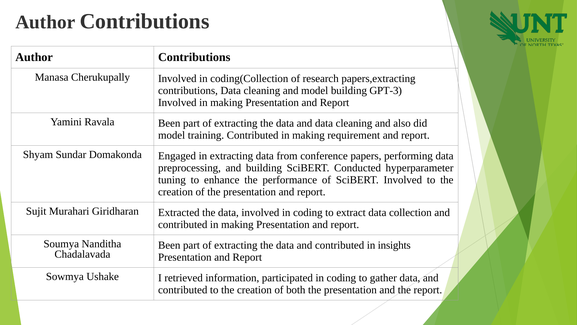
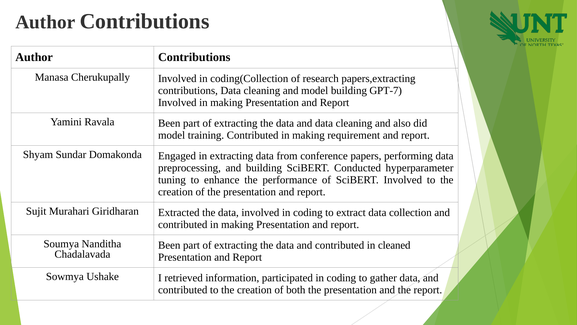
GPT-3: GPT-3 -> GPT-7 (386, 91)
insights: insights -> cleaned (394, 245)
